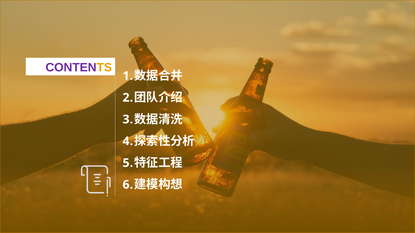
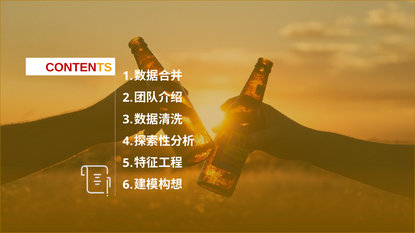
CONTEN colour: purple -> red (71, 68)
